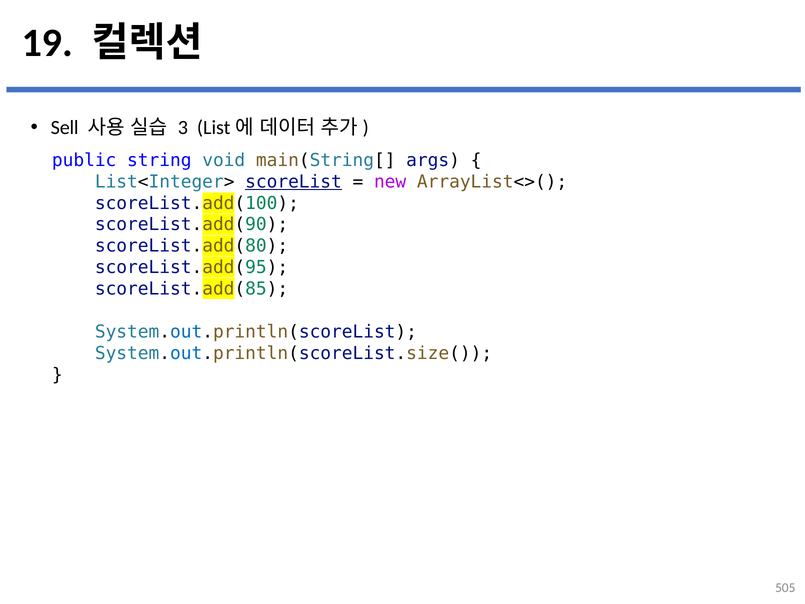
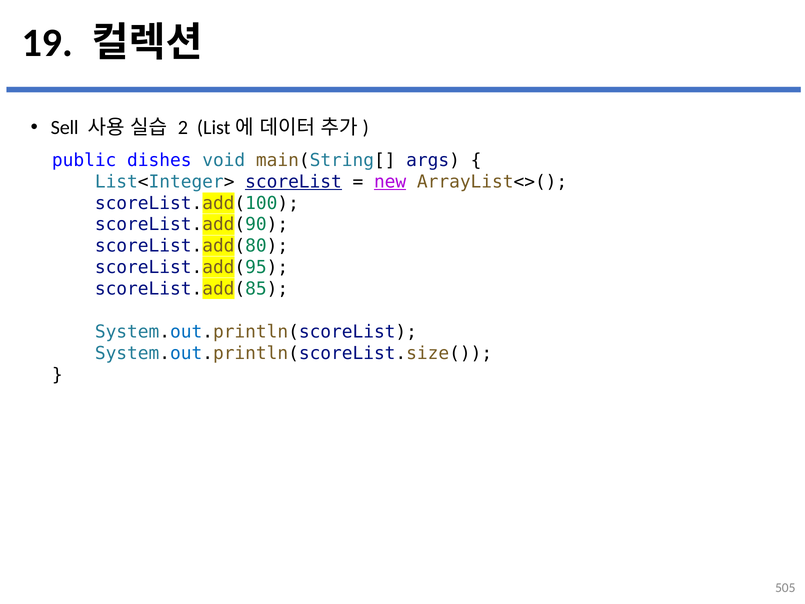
3: 3 -> 2 (183, 127)
string: string -> dishes (159, 160)
new underline: none -> present (390, 182)
